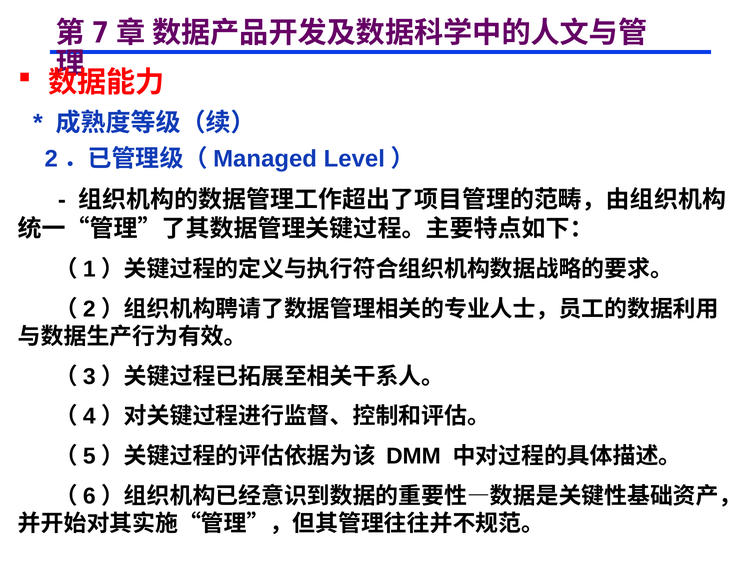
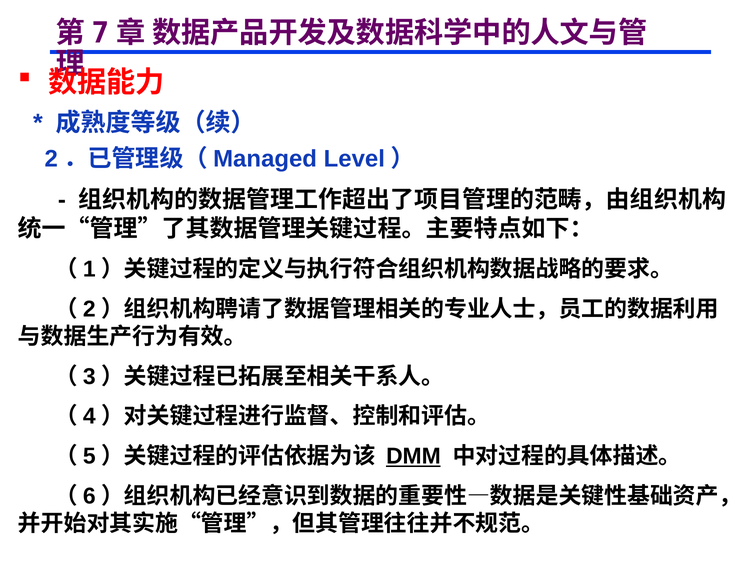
DMM underline: none -> present (413, 457)
